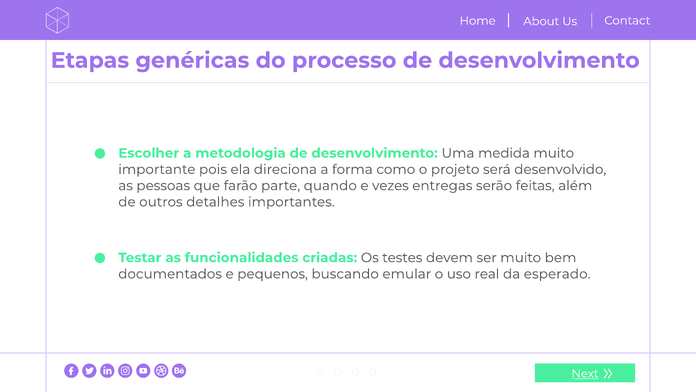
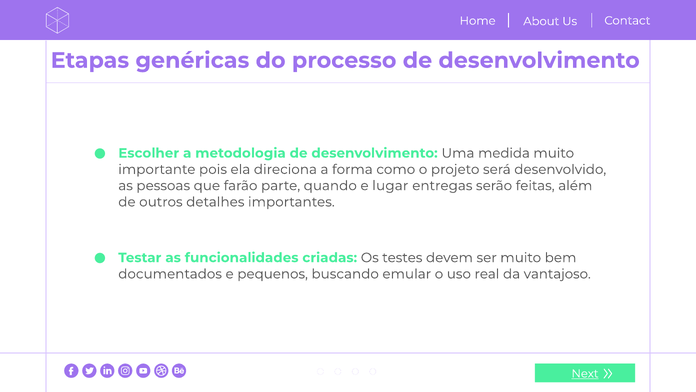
vezes: vezes -> lugar (390, 185)
esperado: esperado -> vantajoso (557, 274)
